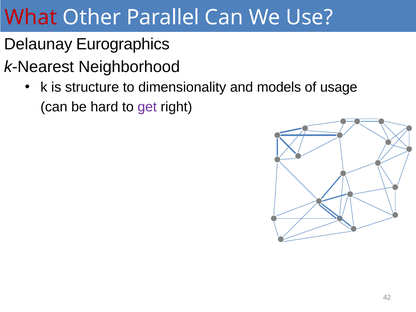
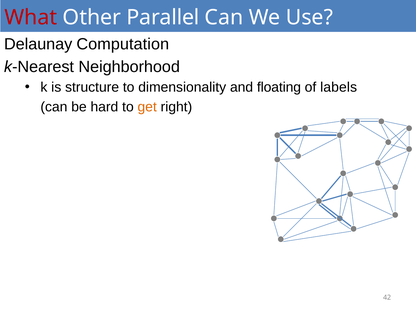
Eurographics: Eurographics -> Computation (123, 44)
models: models -> floating (279, 87)
usage: usage -> labels (339, 87)
get colour: purple -> orange (147, 107)
